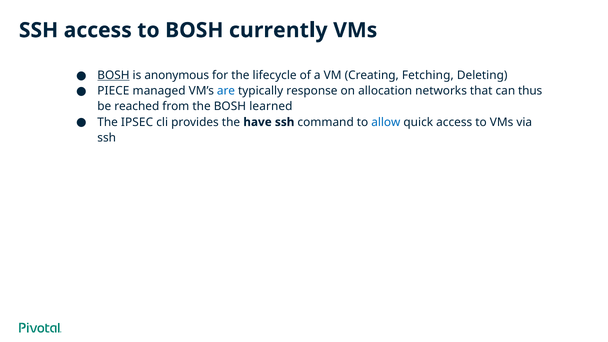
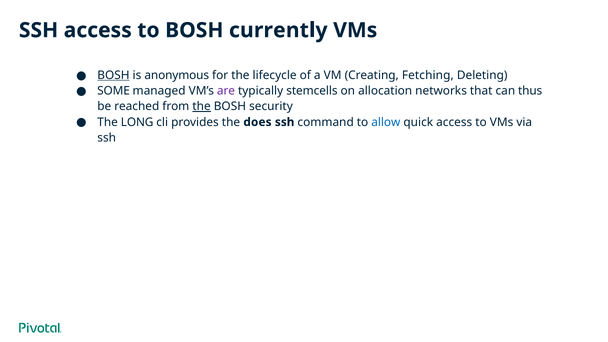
PIECE: PIECE -> SOME (113, 91)
are colour: blue -> purple (226, 91)
response: response -> stemcells (312, 91)
the underline: none -> present (202, 106)
learned: learned -> security (271, 106)
IPSEC: IPSEC -> LONG (137, 122)
have: have -> does (257, 122)
